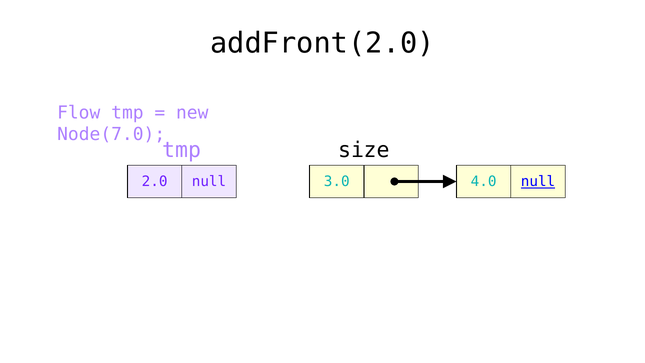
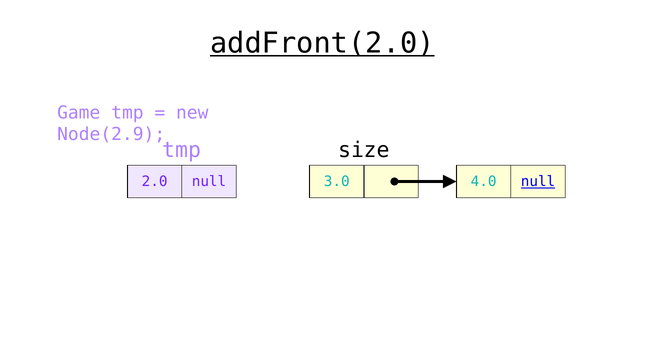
addFront(2.0 underline: none -> present (322, 43)
Flow: Flow -> Game (79, 113)
Node(7.0: Node(7.0 -> Node(2.9 (111, 134)
